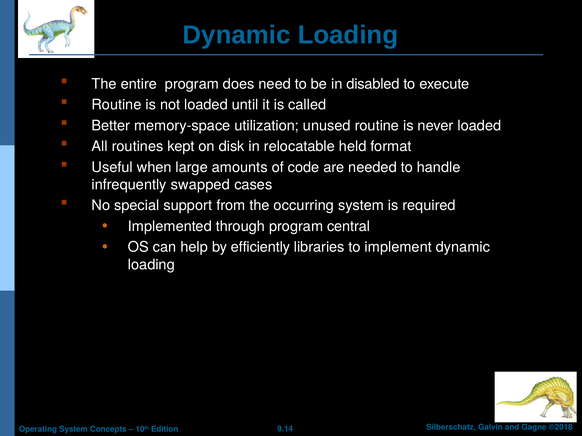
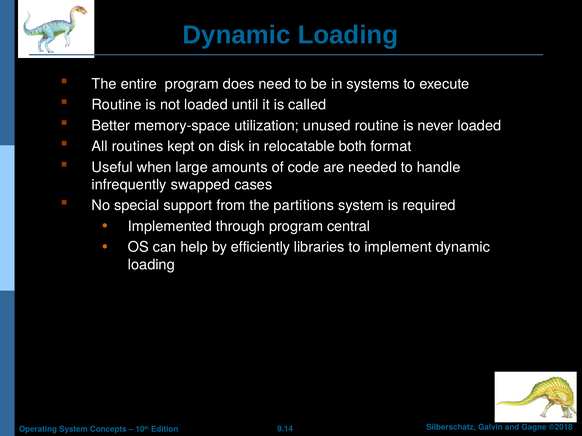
disabled: disabled -> systems (373, 84)
held: held -> both (353, 147)
occurring: occurring -> partitions (304, 206)
